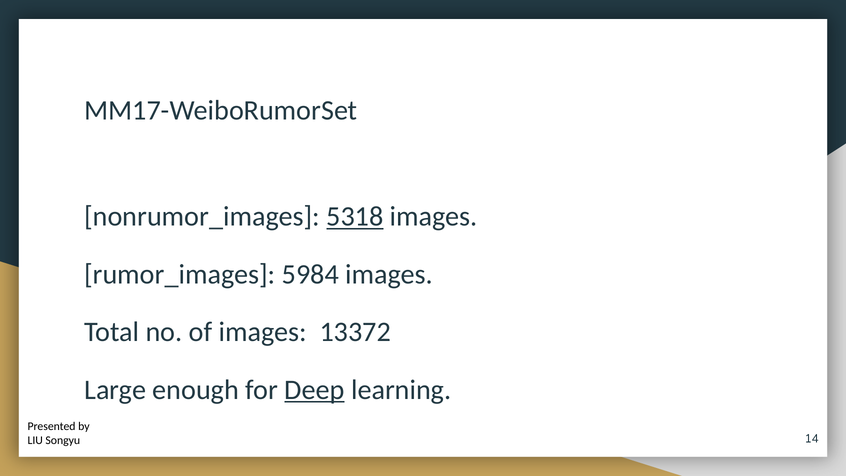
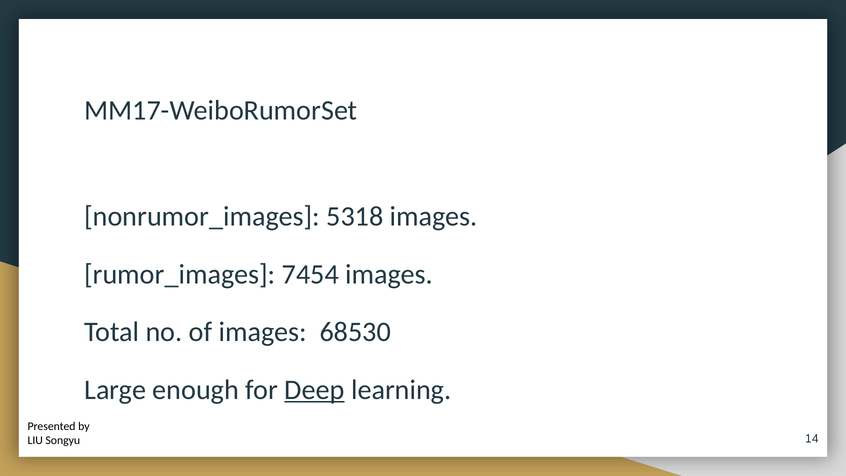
5318 underline: present -> none (355, 217)
5984: 5984 -> 7454 (310, 274)
13372: 13372 -> 68530 (355, 332)
